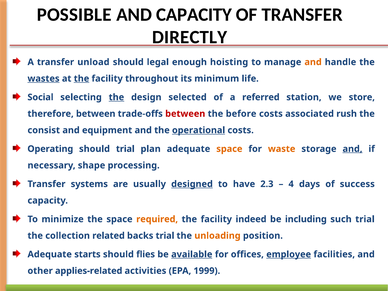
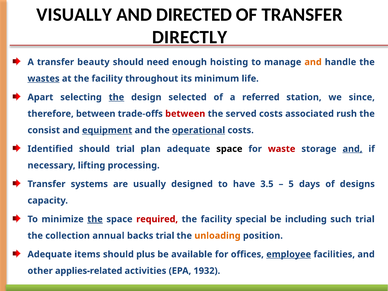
POSSIBLE: POSSIBLE -> VISUALLY (74, 15)
AND CAPACITY: CAPACITY -> DIRECTED (194, 15)
unload: unload -> beauty (93, 62)
legal: legal -> need (158, 62)
the underline: present -> none (82, 79)
Social: Social -> Apart (40, 97)
store: store -> since (362, 97)
before: before -> served (241, 114)
equipment underline: none -> present (107, 130)
Operating: Operating -> Identified (50, 149)
space colour: orange -> black (229, 149)
waste colour: orange -> red (282, 149)
shape: shape -> lifting (92, 165)
designed underline: present -> none (192, 184)
2.3: 2.3 -> 3.5 (267, 184)
4: 4 -> 5 (291, 184)
success: success -> designs (357, 184)
the underline: none -> present (95, 219)
required colour: orange -> red (157, 219)
indeed: indeed -> special (251, 219)
related: related -> annual (108, 236)
starts: starts -> items (87, 254)
flies: flies -> plus (146, 254)
available underline: present -> none (192, 254)
1999: 1999 -> 1932 (207, 271)
